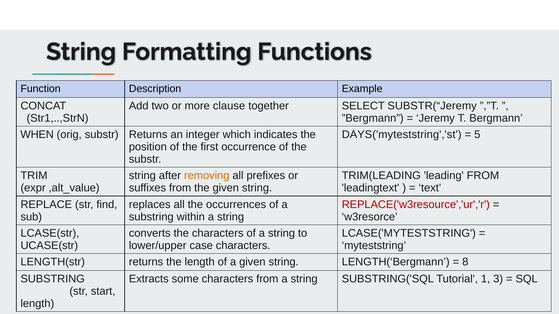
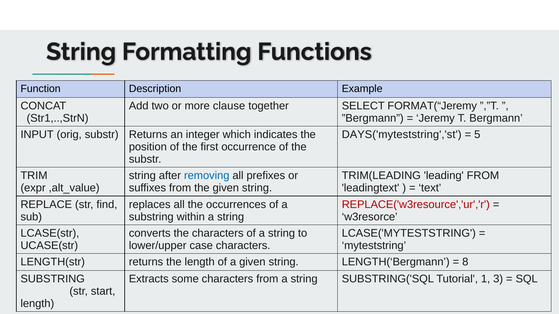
SUBSTR(“Jeremy: SUBSTR(“Jeremy -> FORMAT(“Jeremy (432, 106)
WHEN: WHEN -> INPUT (37, 135)
removing colour: orange -> blue (207, 176)
